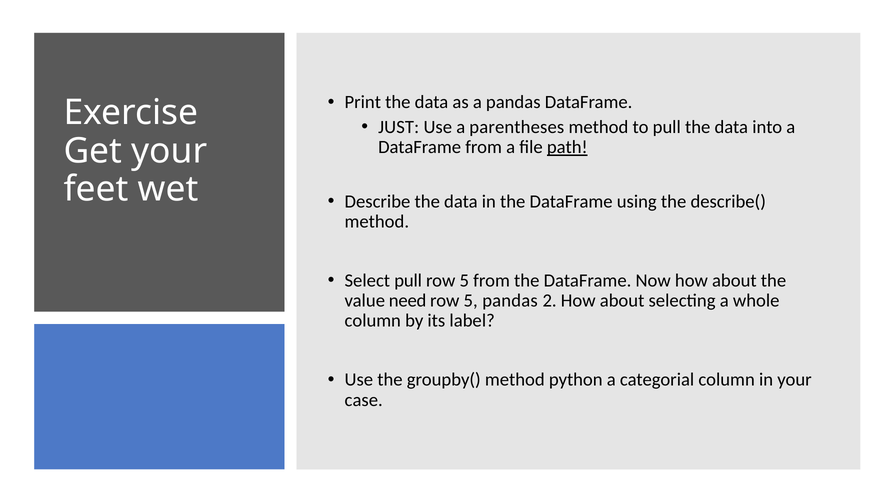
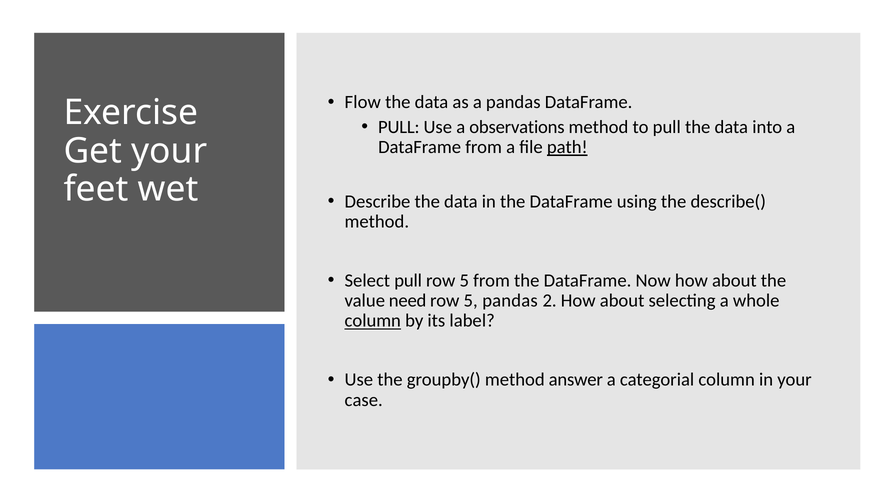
Print: Print -> Flow (363, 102)
JUST: JUST -> PULL (399, 127)
parentheses: parentheses -> observations (517, 127)
column underline: none -> present (373, 321)
python: python -> answer (576, 380)
